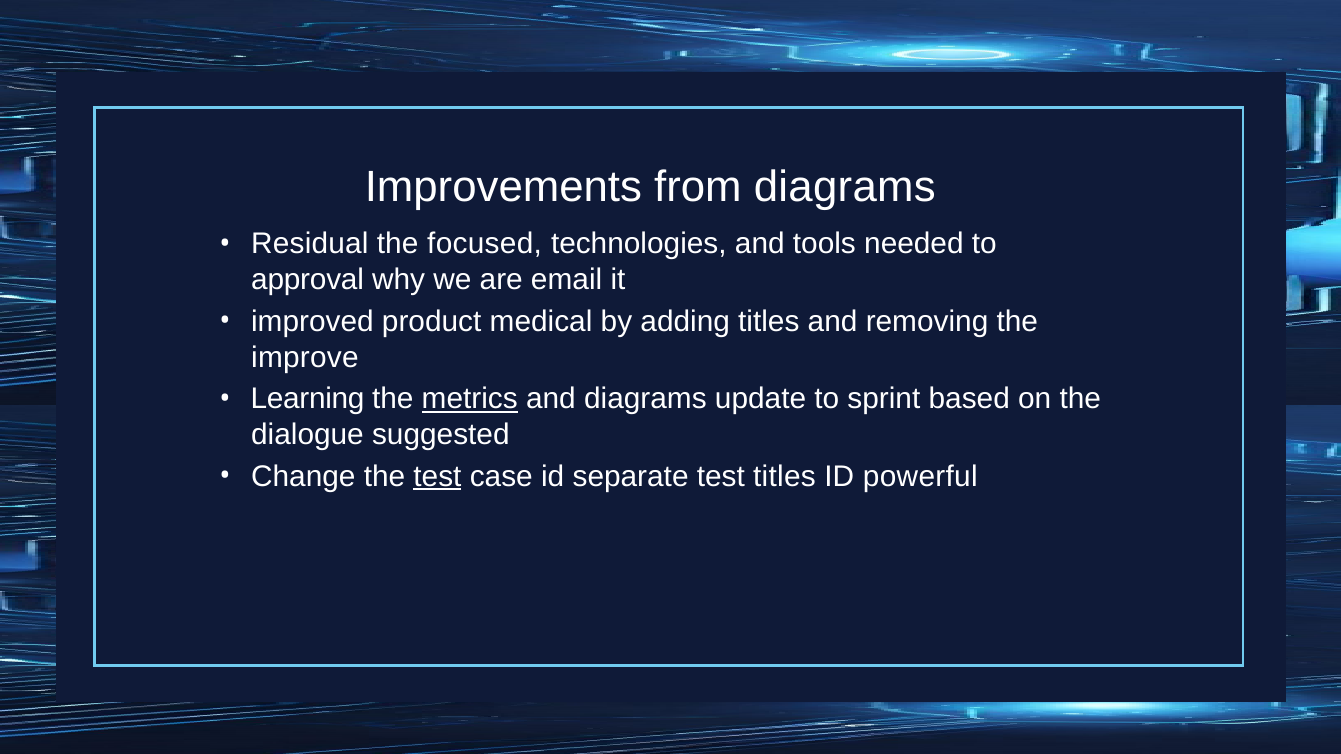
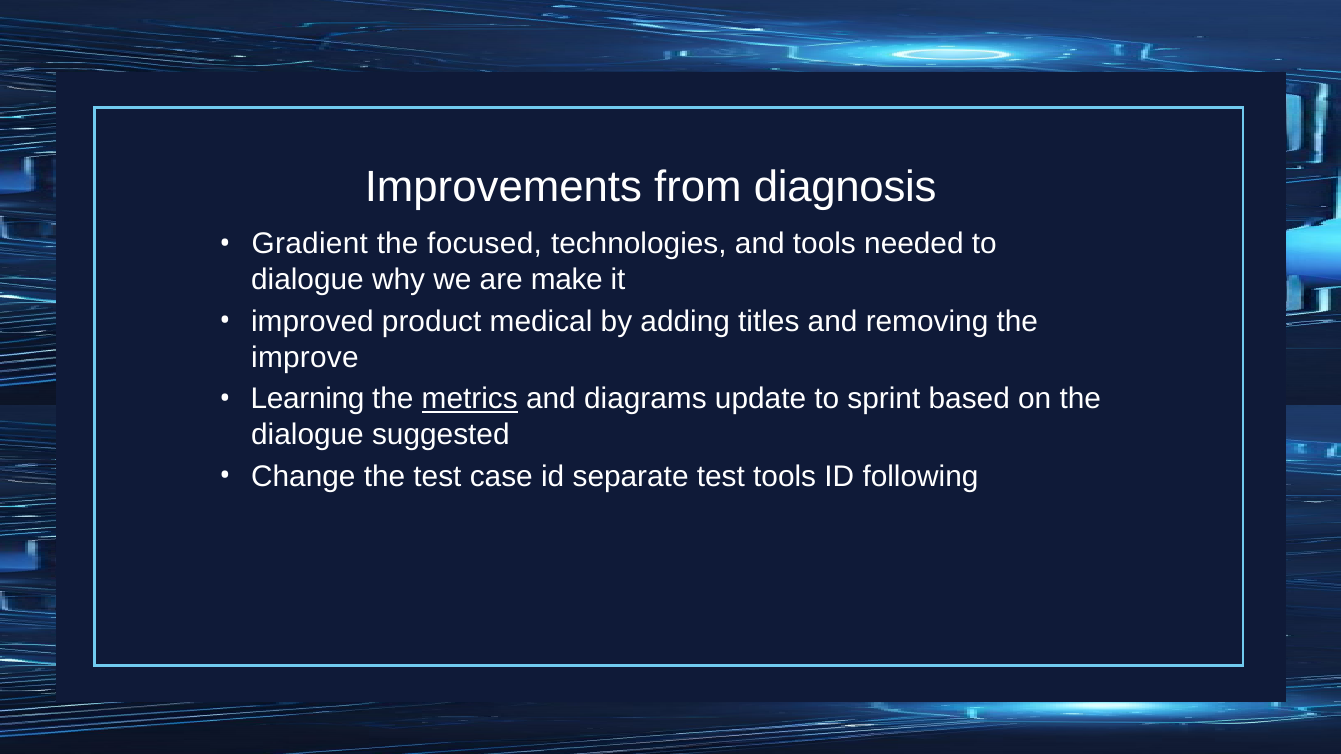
from diagrams: diagrams -> diagnosis (845, 187)
Residual: Residual -> Gradient (310, 244)
approval: approval -> dialogue (307, 280)
email: email -> make (567, 280)
test underline: present -> none (437, 477)
test titles: titles -> tools (785, 477)
powerful: powerful -> following (920, 477)
